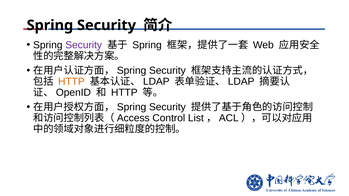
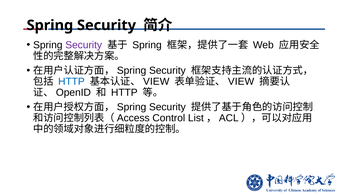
HTTP colour: orange -> blue (71, 82)
LDAP: LDAP -> VIEW (156, 82)
LDAP: LDAP -> VIEW (241, 82)
